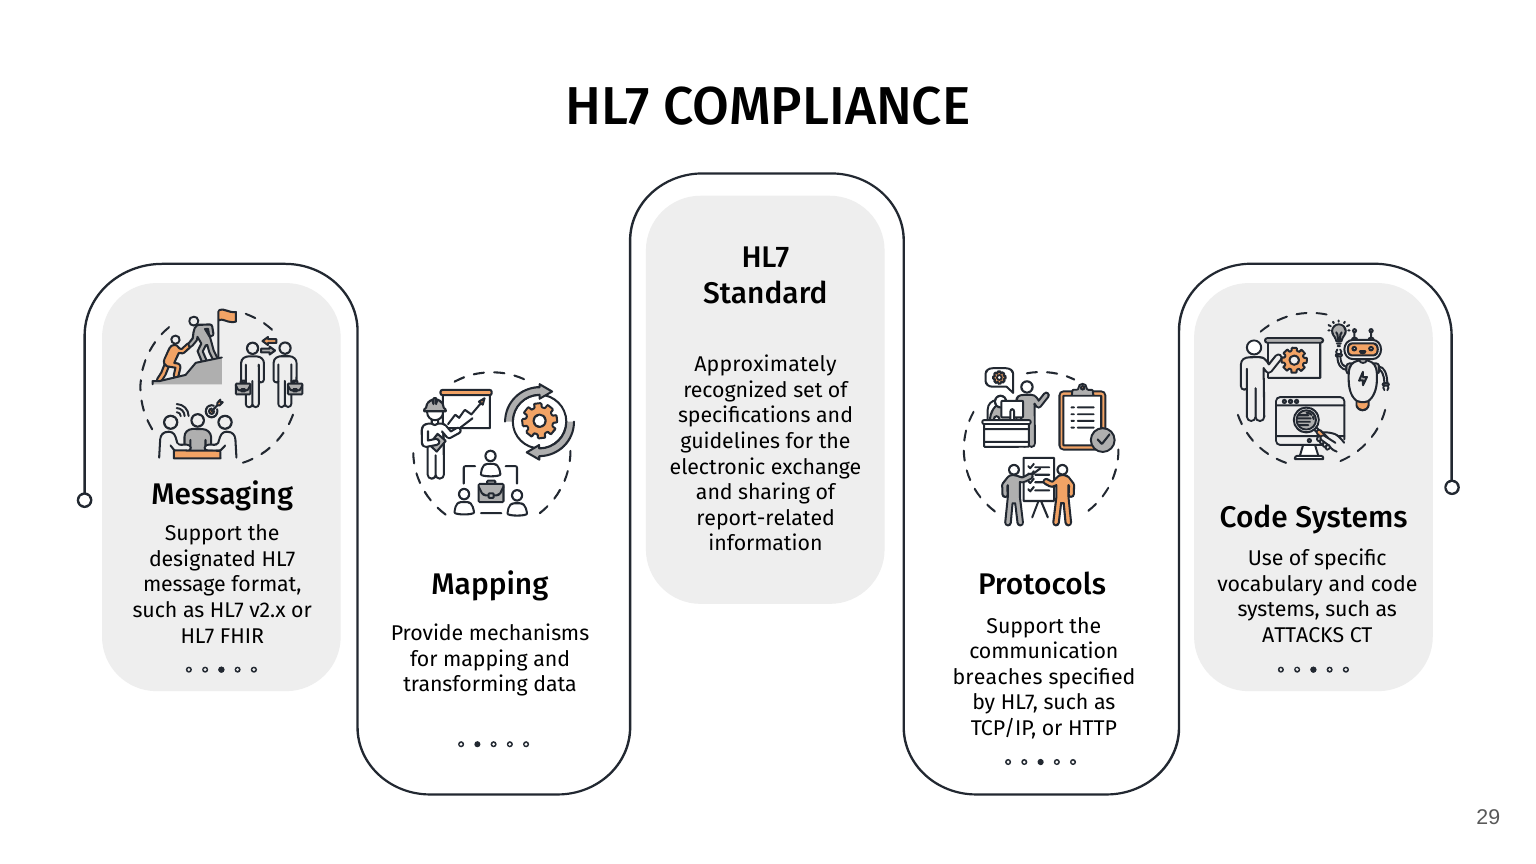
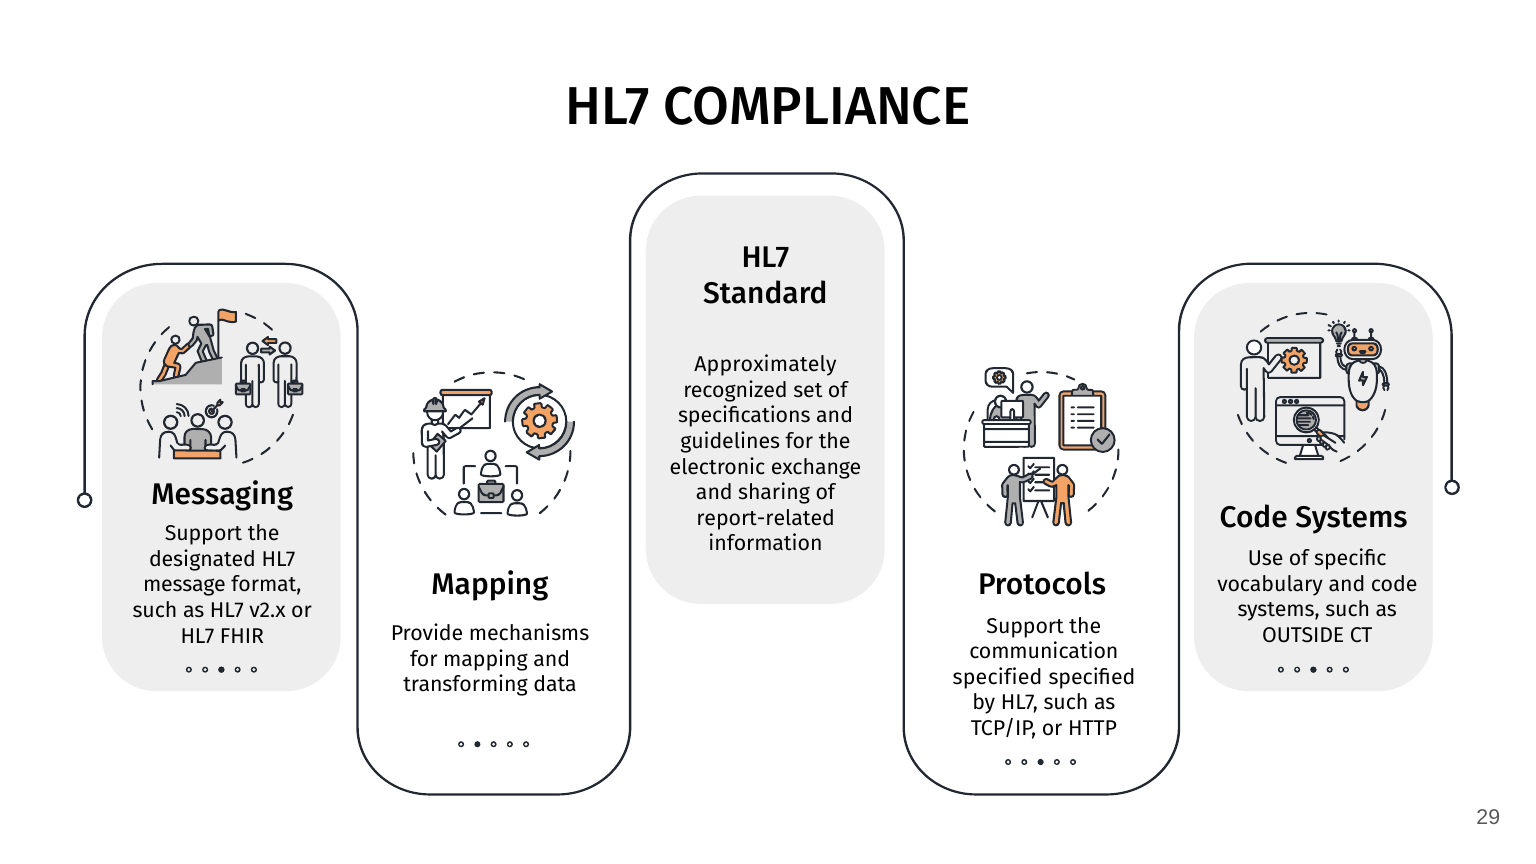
ATTACKS: ATTACKS -> OUTSIDE (1303, 636)
breaches: breaches -> specified (998, 677)
